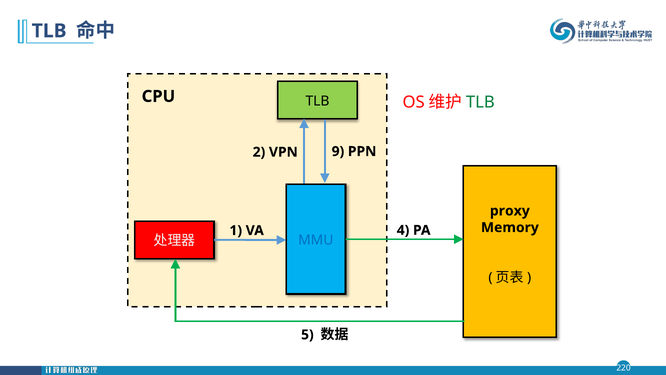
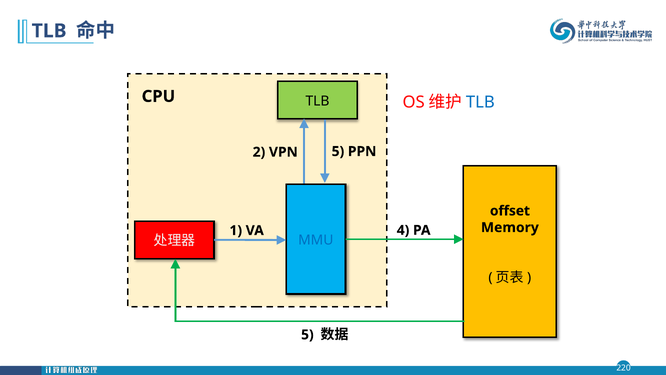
TLB colour: green -> blue (480, 102)
VPN 9: 9 -> 5 (338, 151)
proxy: proxy -> offset (510, 211)
